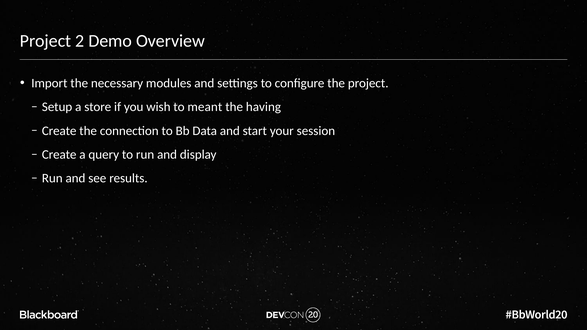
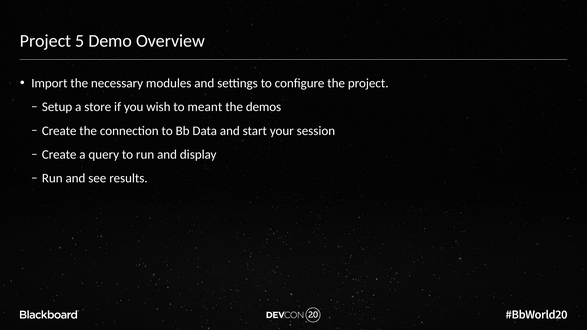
2: 2 -> 5 (80, 41)
having: having -> demos (264, 107)
